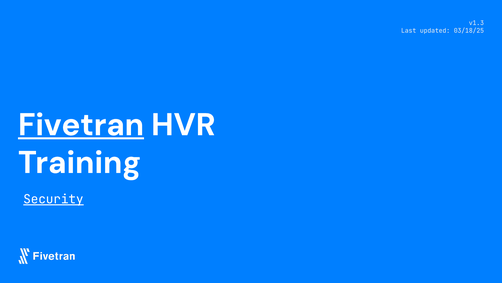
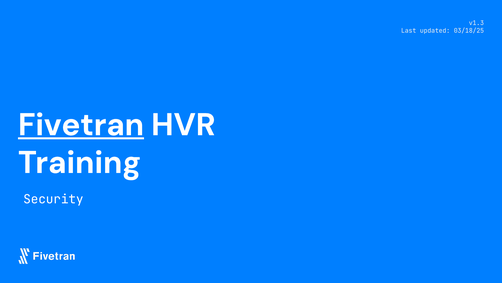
Security underline: present -> none (53, 199)
